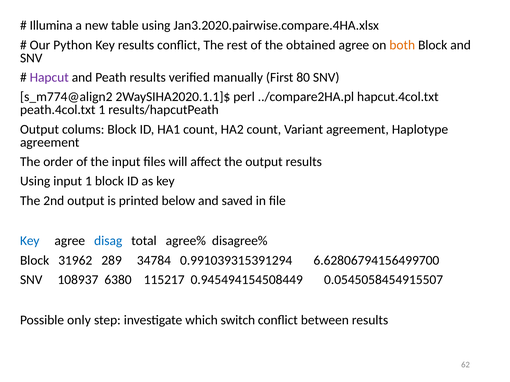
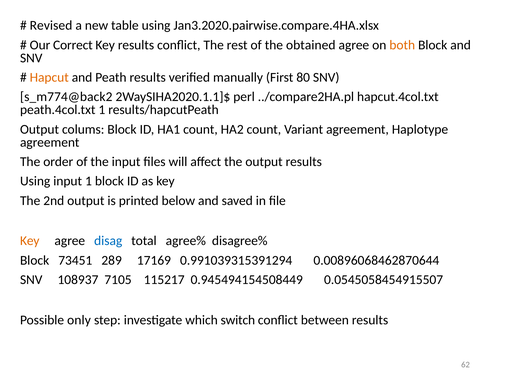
Illumina: Illumina -> Revised (51, 26)
Python: Python -> Correct (73, 45)
Hapcut colour: purple -> orange (49, 78)
s_m774@align2: s_m774@align2 -> s_m774@back2 (66, 97)
Key colour: blue -> orange (30, 241)
31962: 31962 -> 73451 (75, 261)
34784: 34784 -> 17169 (154, 261)
6.62806794156499700: 6.62806794156499700 -> 0.00896068462870644 (376, 261)
6380: 6380 -> 7105 (118, 280)
